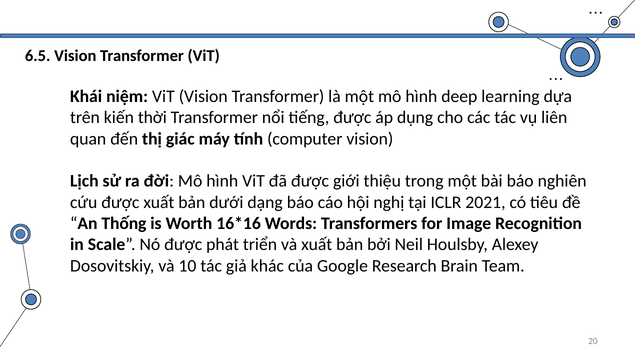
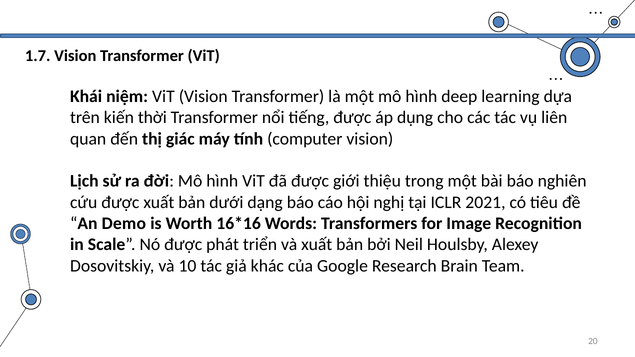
6.5: 6.5 -> 1.7 (38, 56)
Thống: Thống -> Demo (124, 223)
